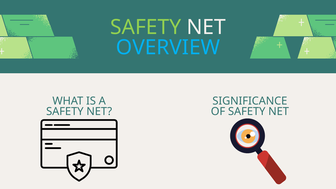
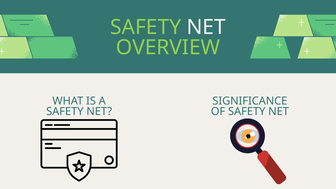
OVERVIEW colour: light blue -> light green (168, 47)
